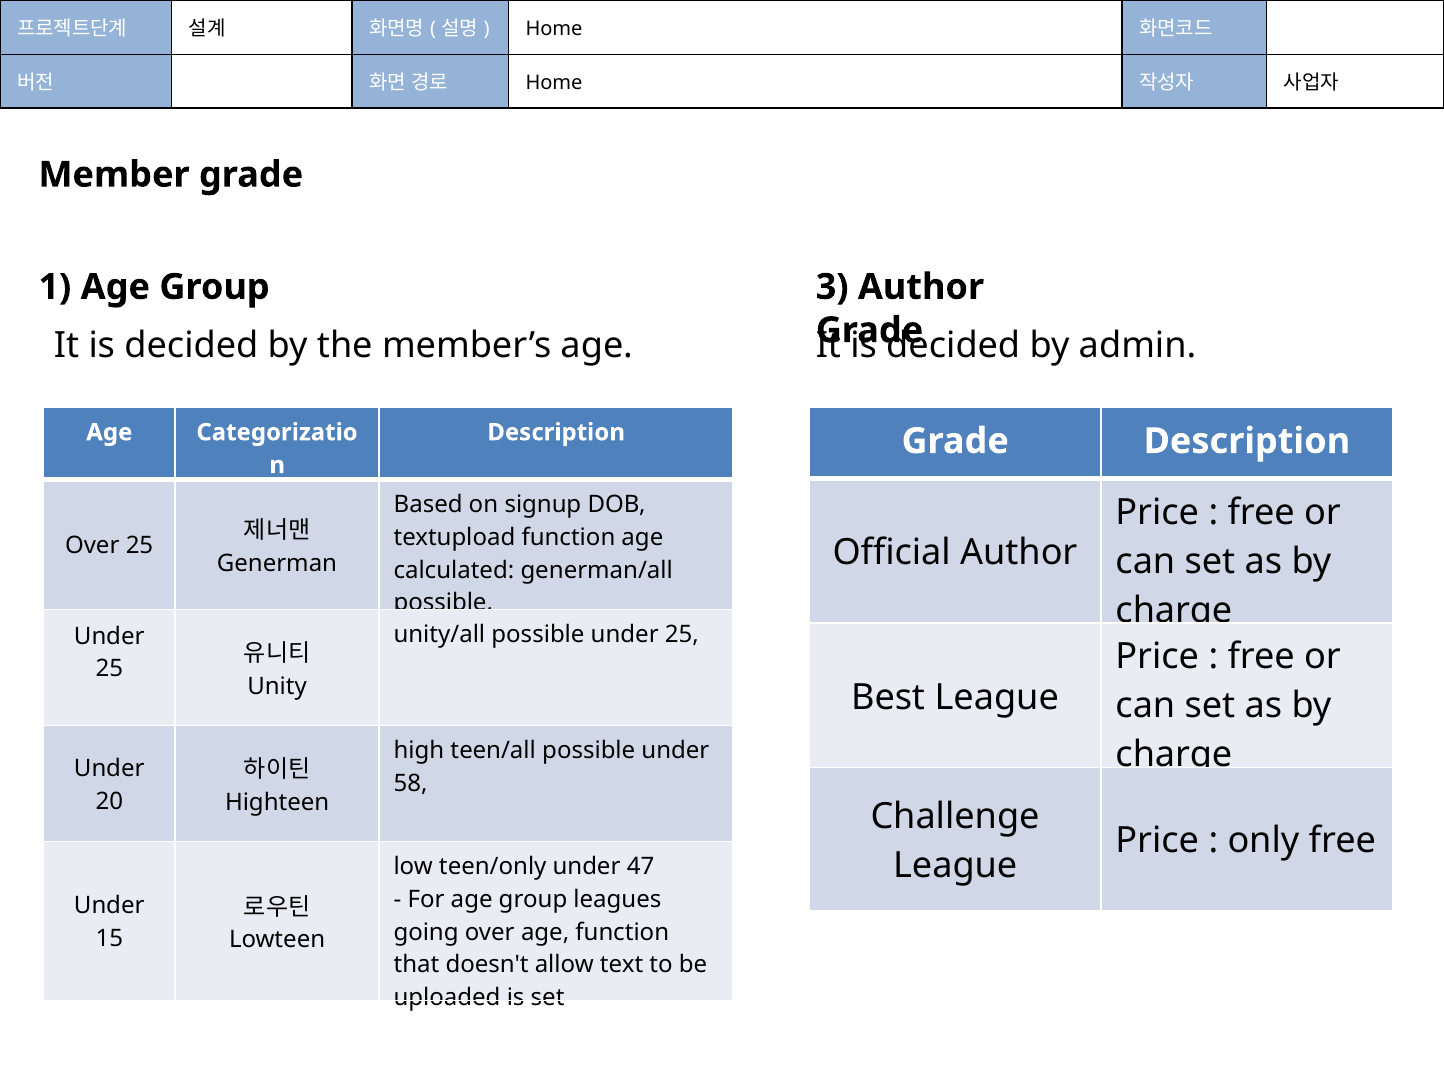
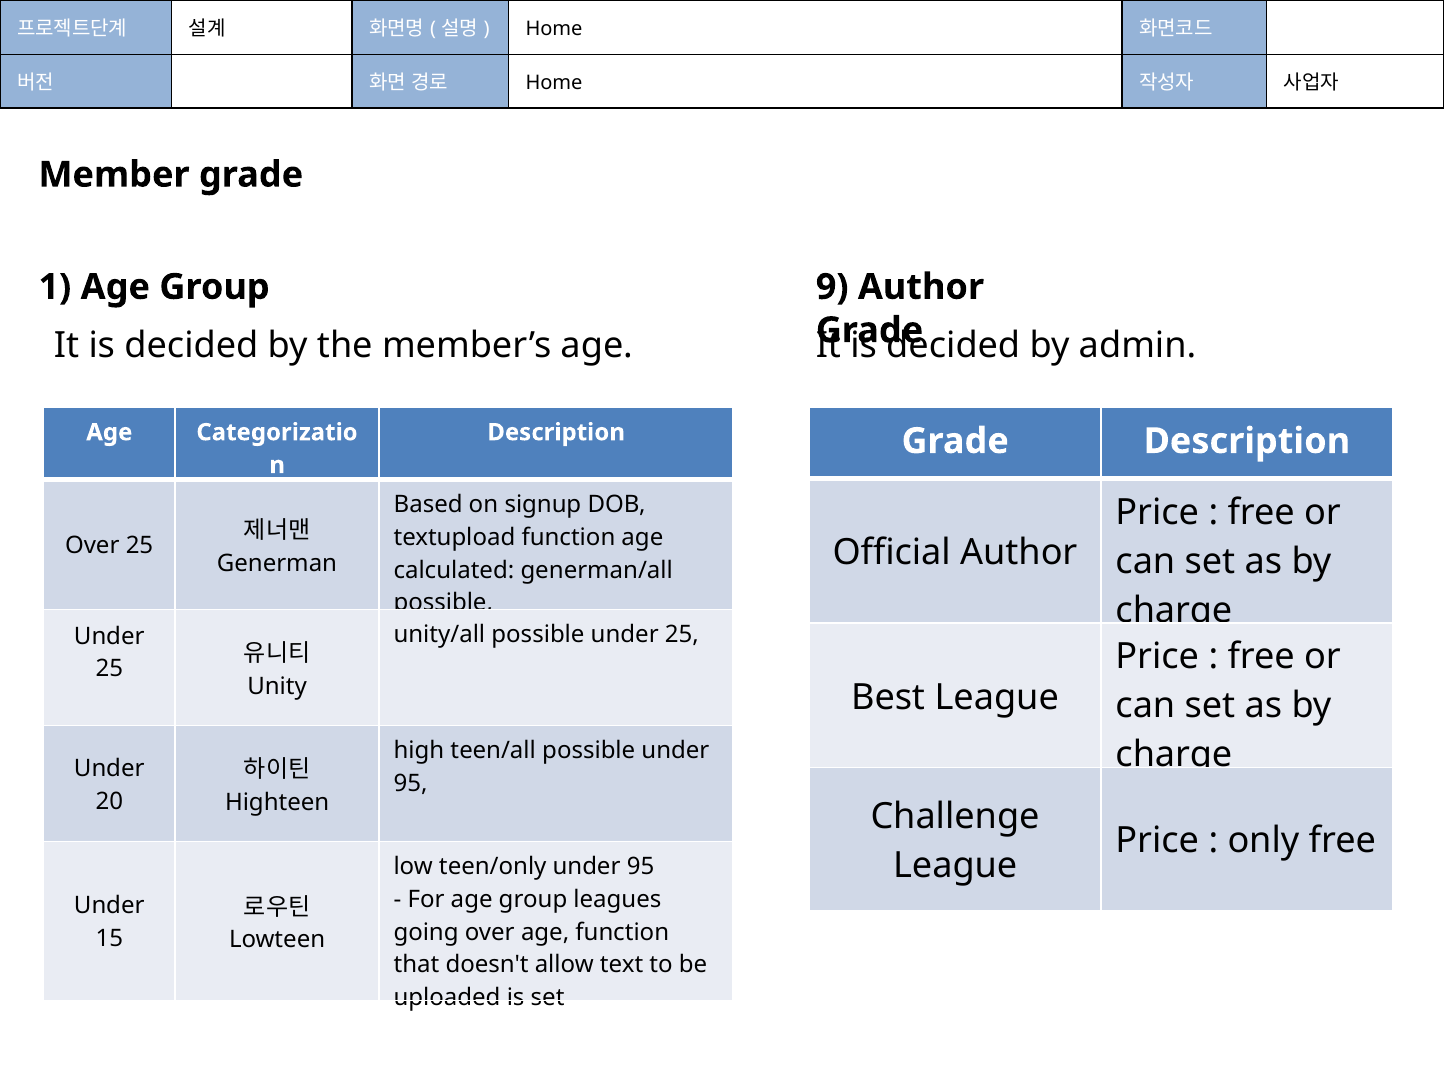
3: 3 -> 9 (832, 287)
58: 58 -> 95 (411, 783)
teen/only under 47: 47 -> 95 (641, 867)
